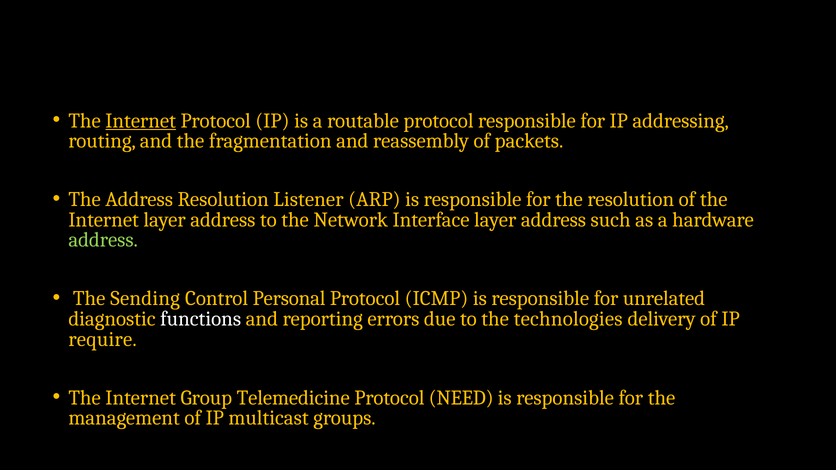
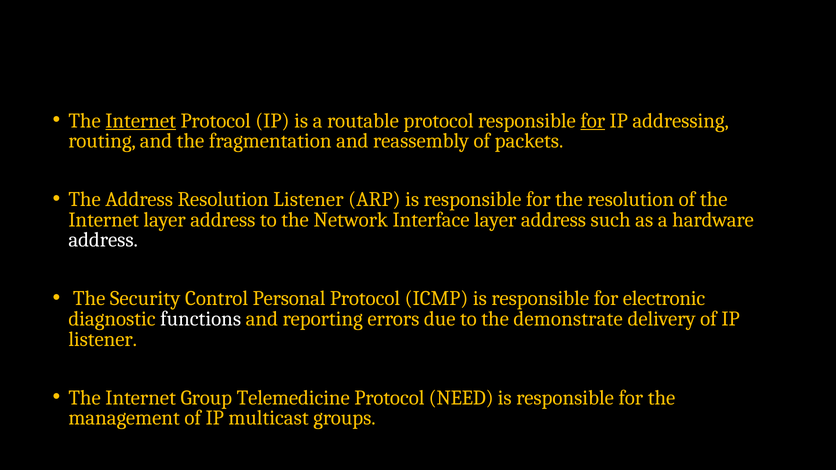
for underline: none -> present (593, 121)
address colour: light green -> white (103, 240)
Sending: Sending -> Security (145, 299)
unrelated: unrelated -> electronic (664, 299)
technologies: technologies -> demonstrate (568, 319)
require: require -> listener (103, 339)
